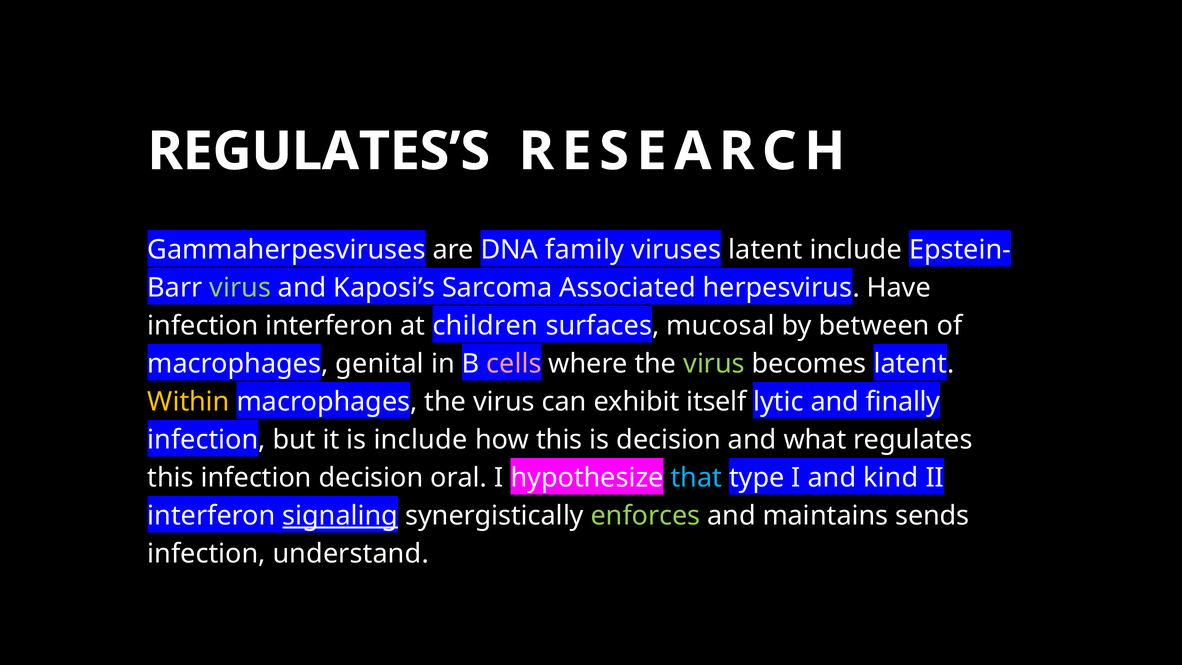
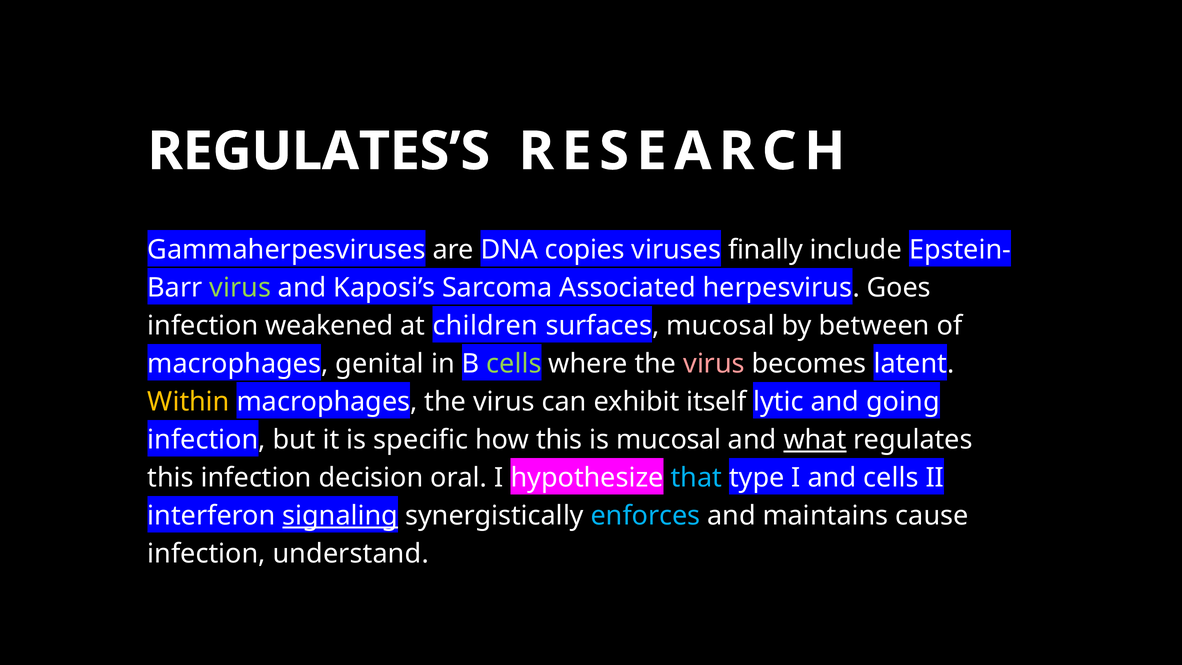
family: family -> copies (585, 250)
viruses latent: latent -> finally (766, 250)
Have: Have -> Goes (899, 288)
infection interferon: interferon -> weakened (329, 326)
cells colour: pink -> light green (514, 364)
virus colour: light green -> pink (714, 364)
finally: finally -> going (903, 402)
is include: include -> specific (421, 440)
is decision: decision -> mucosal (669, 440)
what underline: none -> present (815, 440)
and kind: kind -> cells (891, 478)
enforces colour: light green -> light blue (646, 516)
sends: sends -> cause (932, 516)
